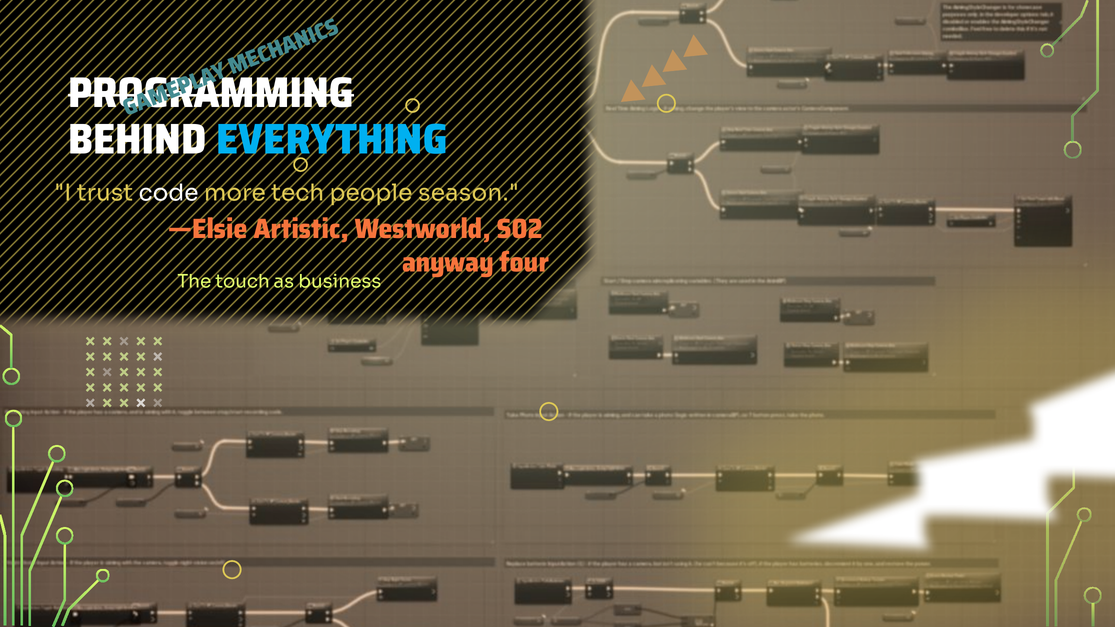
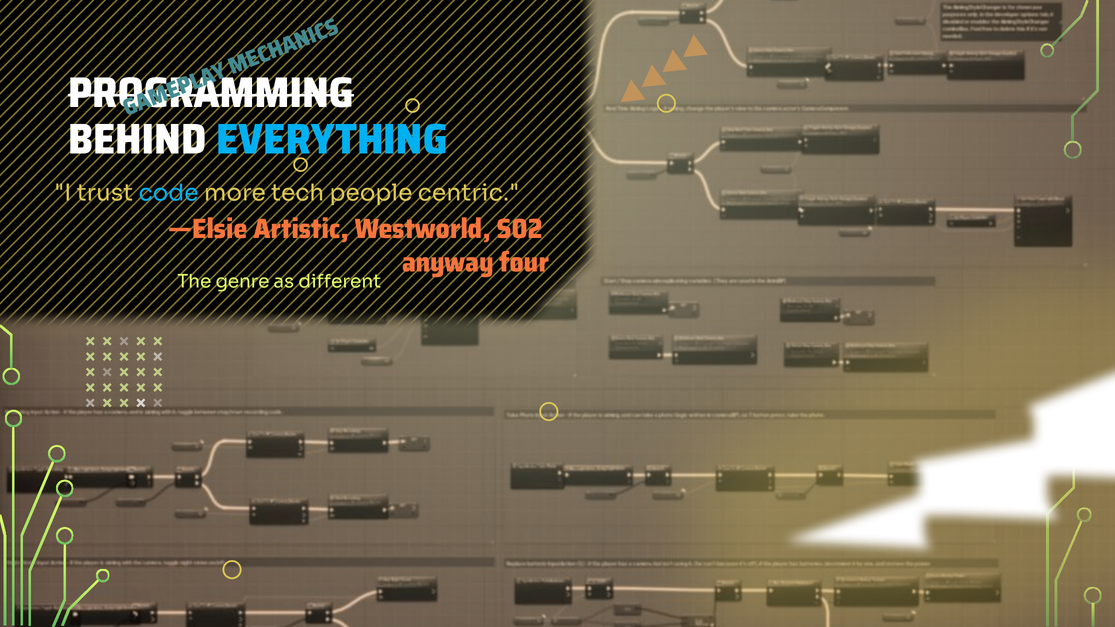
code colour: white -> light blue (169, 193)
season: season -> centric (468, 193)
touch: touch -> genre (243, 282)
business: business -> different (340, 282)
